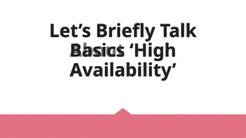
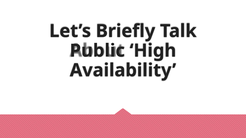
Basics: Basics -> Public (97, 51)
